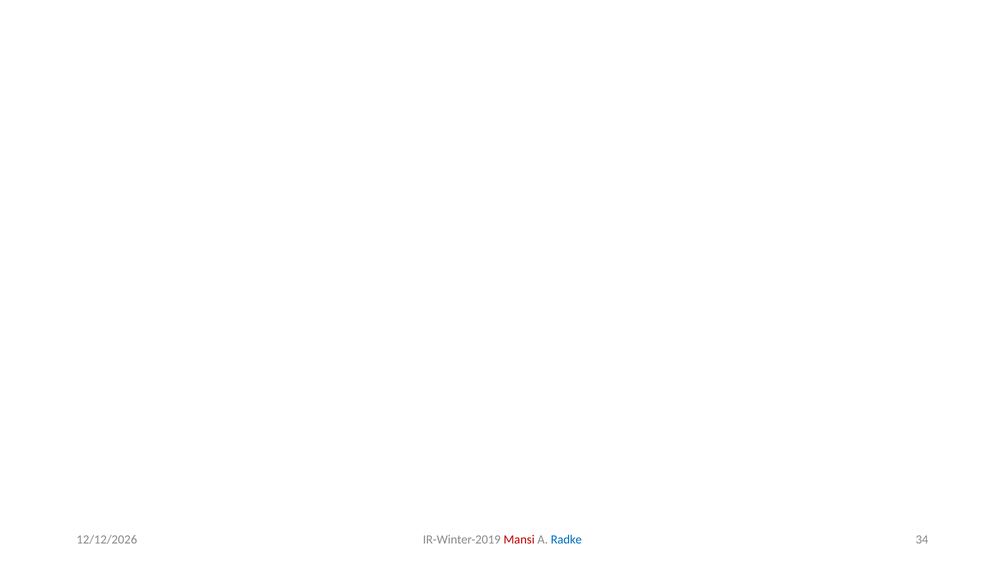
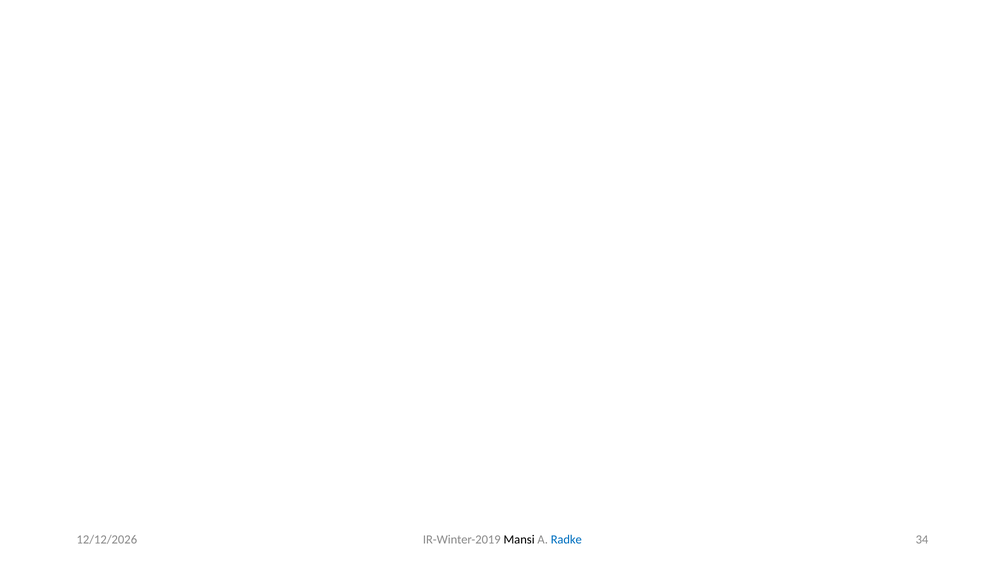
Mansi colour: red -> black (519, 540)
